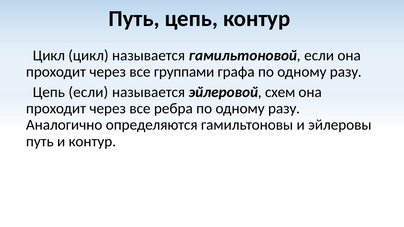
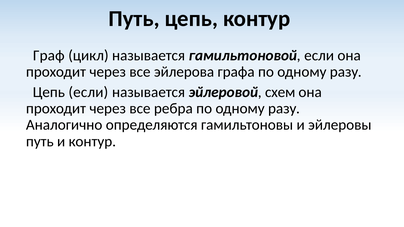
Цикл: Цикл -> Граф (49, 55)
группами: группами -> эйлерова (184, 72)
